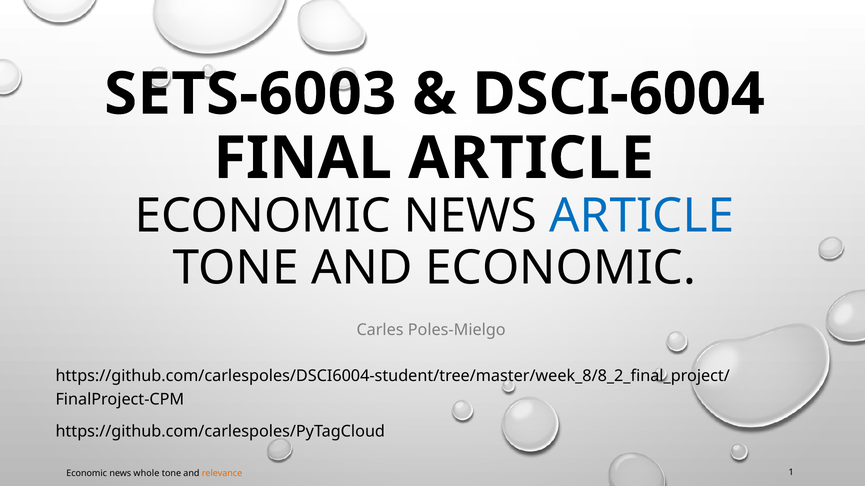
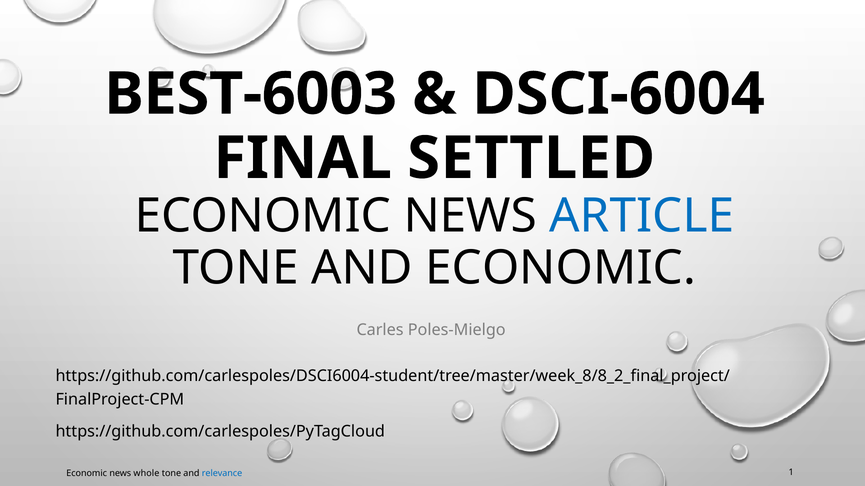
SETS-6003: SETS-6003 -> BEST-6003 (251, 94)
FINAL ARTICLE: ARTICLE -> SETTLED (531, 158)
relevance colour: orange -> blue (222, 474)
